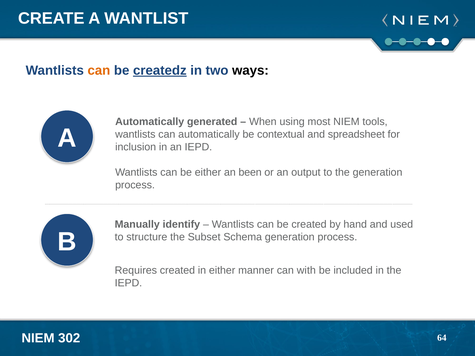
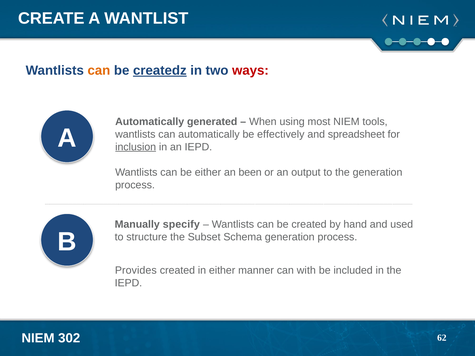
ways colour: black -> red (250, 71)
contextual: contextual -> effectively (281, 134)
inclusion underline: none -> present (136, 147)
identify: identify -> specify (181, 225)
Requires: Requires -> Provides (136, 271)
64: 64 -> 62 (442, 338)
